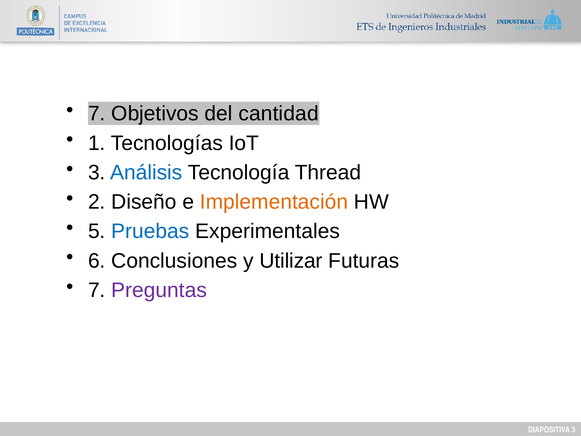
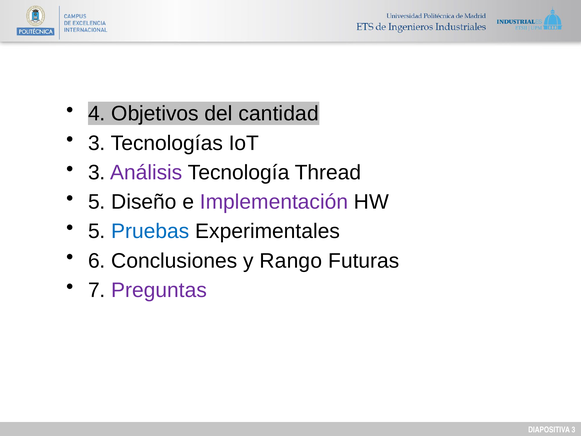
7: 7 -> 4 (97, 114)
1: 1 -> 3 (97, 143)
Análisis colour: blue -> purple (146, 172)
2: 2 -> 5 (97, 202)
Implementación colour: orange -> purple (274, 202)
Utilizar: Utilizar -> Rango (291, 261)
